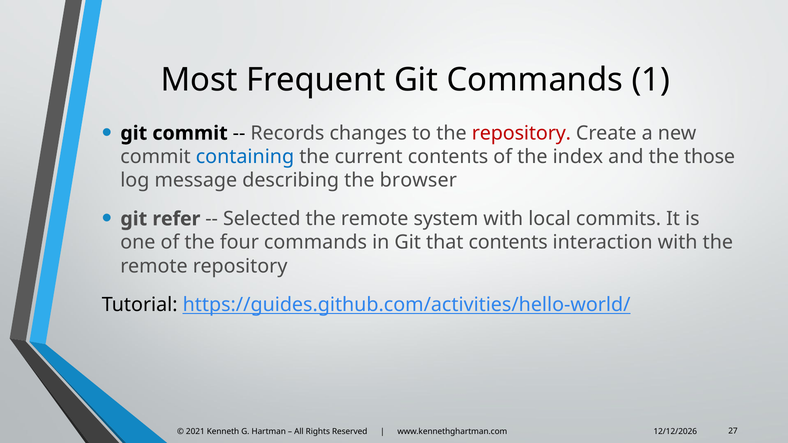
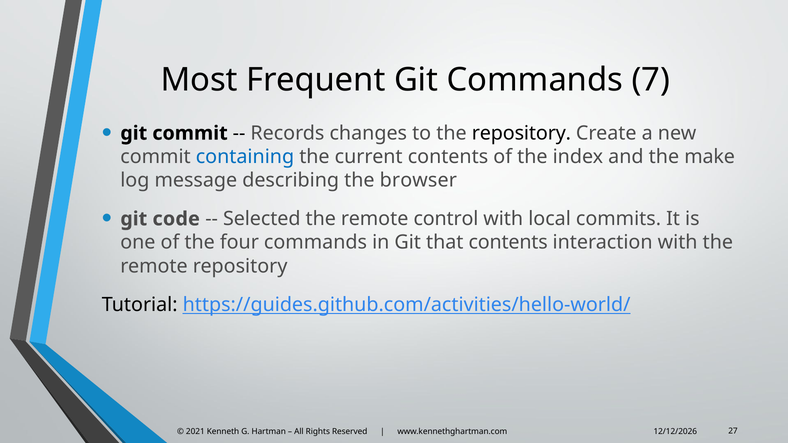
1: 1 -> 7 (651, 80)
repository colour: red -> black (521, 133)
those: those -> make (710, 157)
refer: refer -> code (176, 219)
system: system -> control (446, 219)
